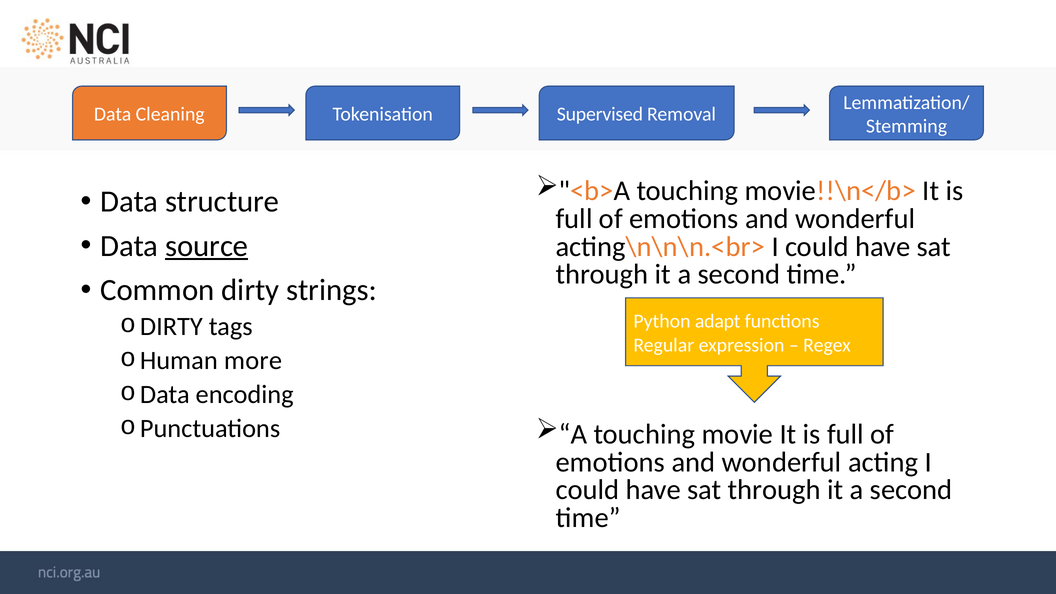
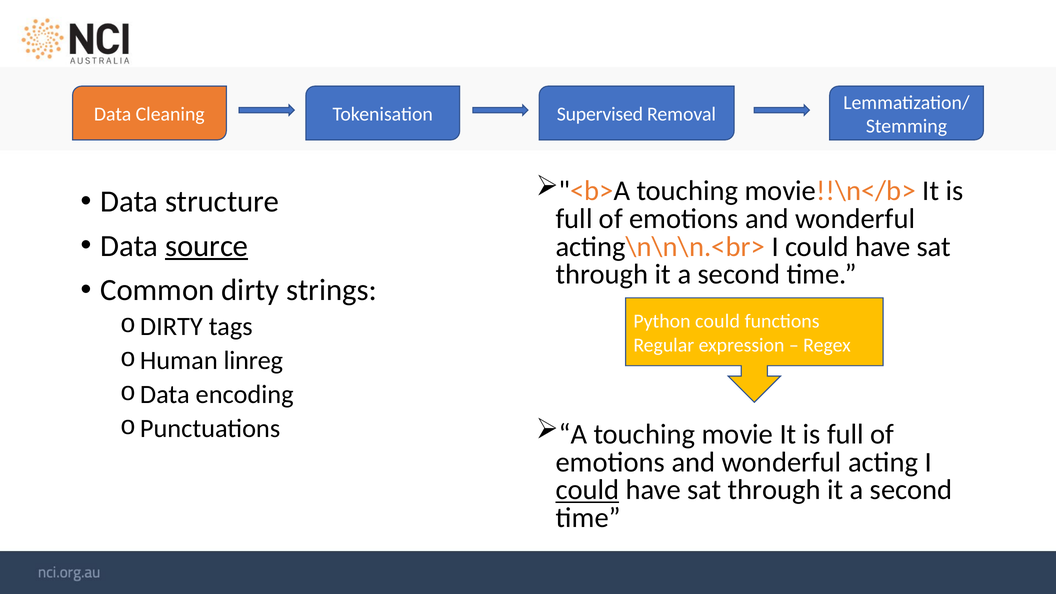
Python adapt: adapt -> could (717, 321)
more: more -> linreg (253, 361)
could underline: none -> present (587, 490)
